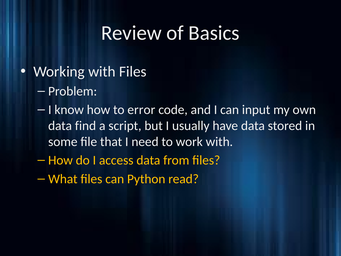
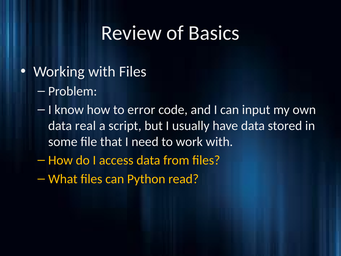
find: find -> real (85, 126)
